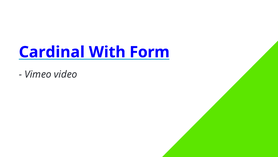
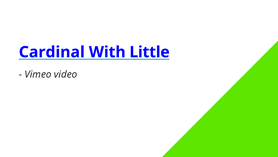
Form: Form -> Little (150, 52)
